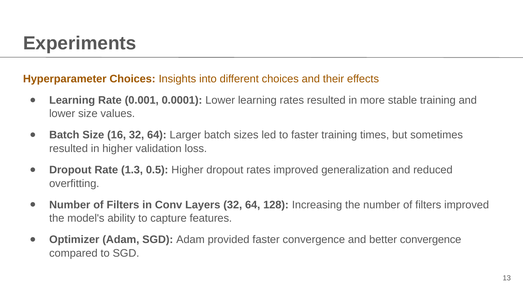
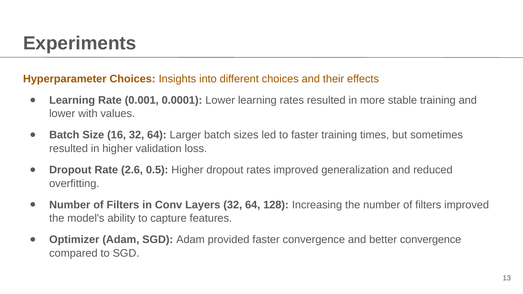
lower size: size -> with (88, 114)
1.3: 1.3 -> 2.6 (132, 170)
